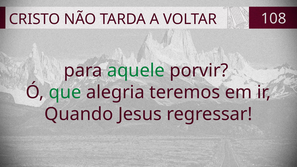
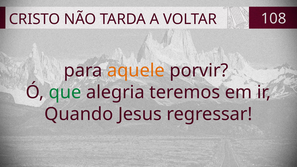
aquele colour: green -> orange (136, 71)
